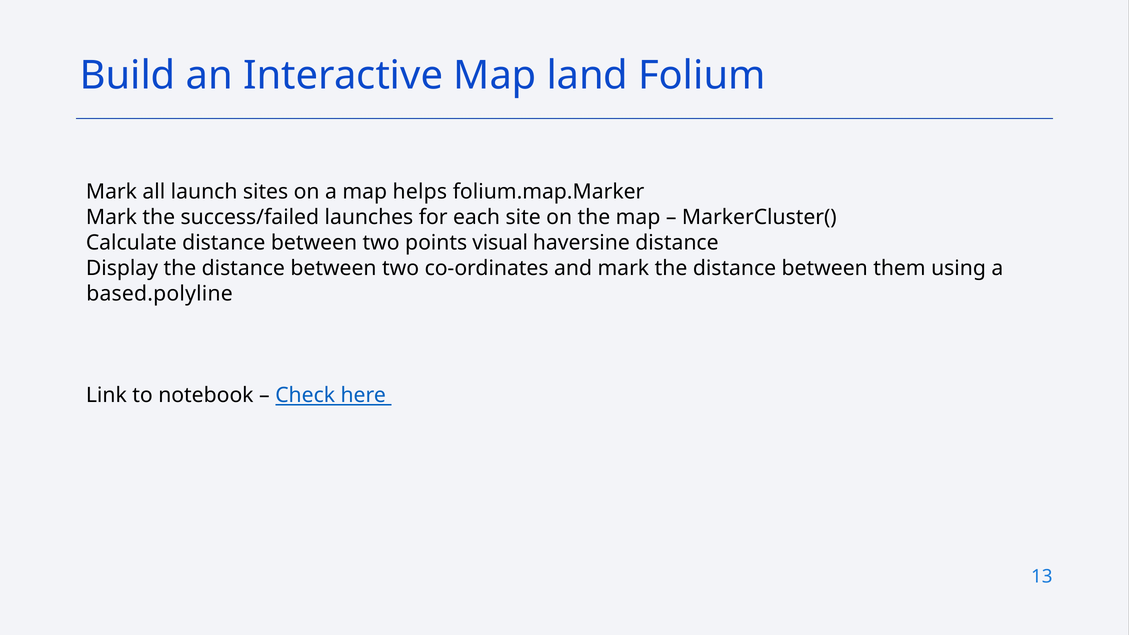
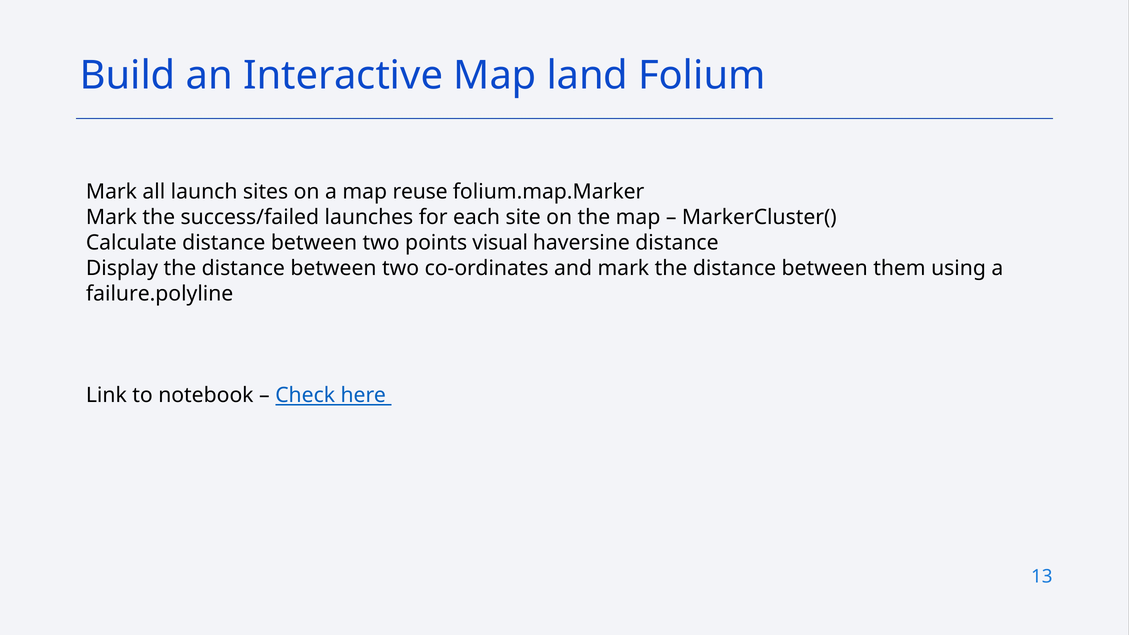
helps: helps -> reuse (420, 192)
based.polyline: based.polyline -> failure.polyline (160, 294)
